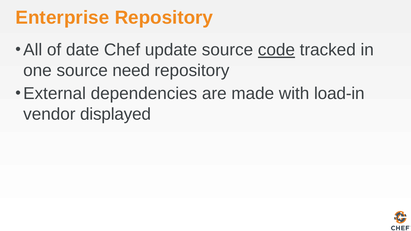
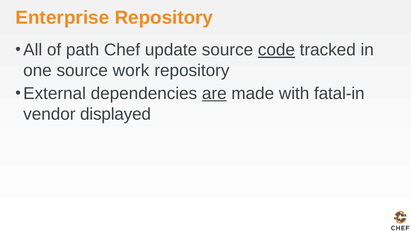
date: date -> path (83, 50)
need: need -> work (131, 71)
are underline: none -> present (214, 94)
load-in: load-in -> fatal-in (339, 94)
